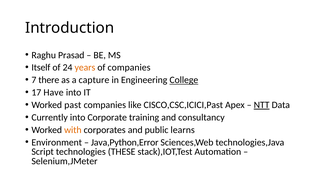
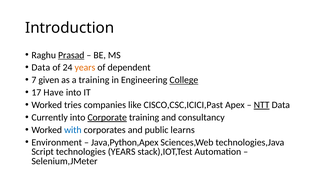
Prasad underline: none -> present (71, 55)
Itself: Itself -> Data (41, 68)
of companies: companies -> dependent (129, 68)
there: there -> given (49, 80)
a capture: capture -> training (94, 80)
past: past -> tries (73, 105)
Corporate underline: none -> present (107, 118)
with colour: orange -> blue (73, 130)
Java,Python,Error: Java,Python,Error -> Java,Python,Apex (125, 143)
technologies THESE: THESE -> YEARS (122, 152)
